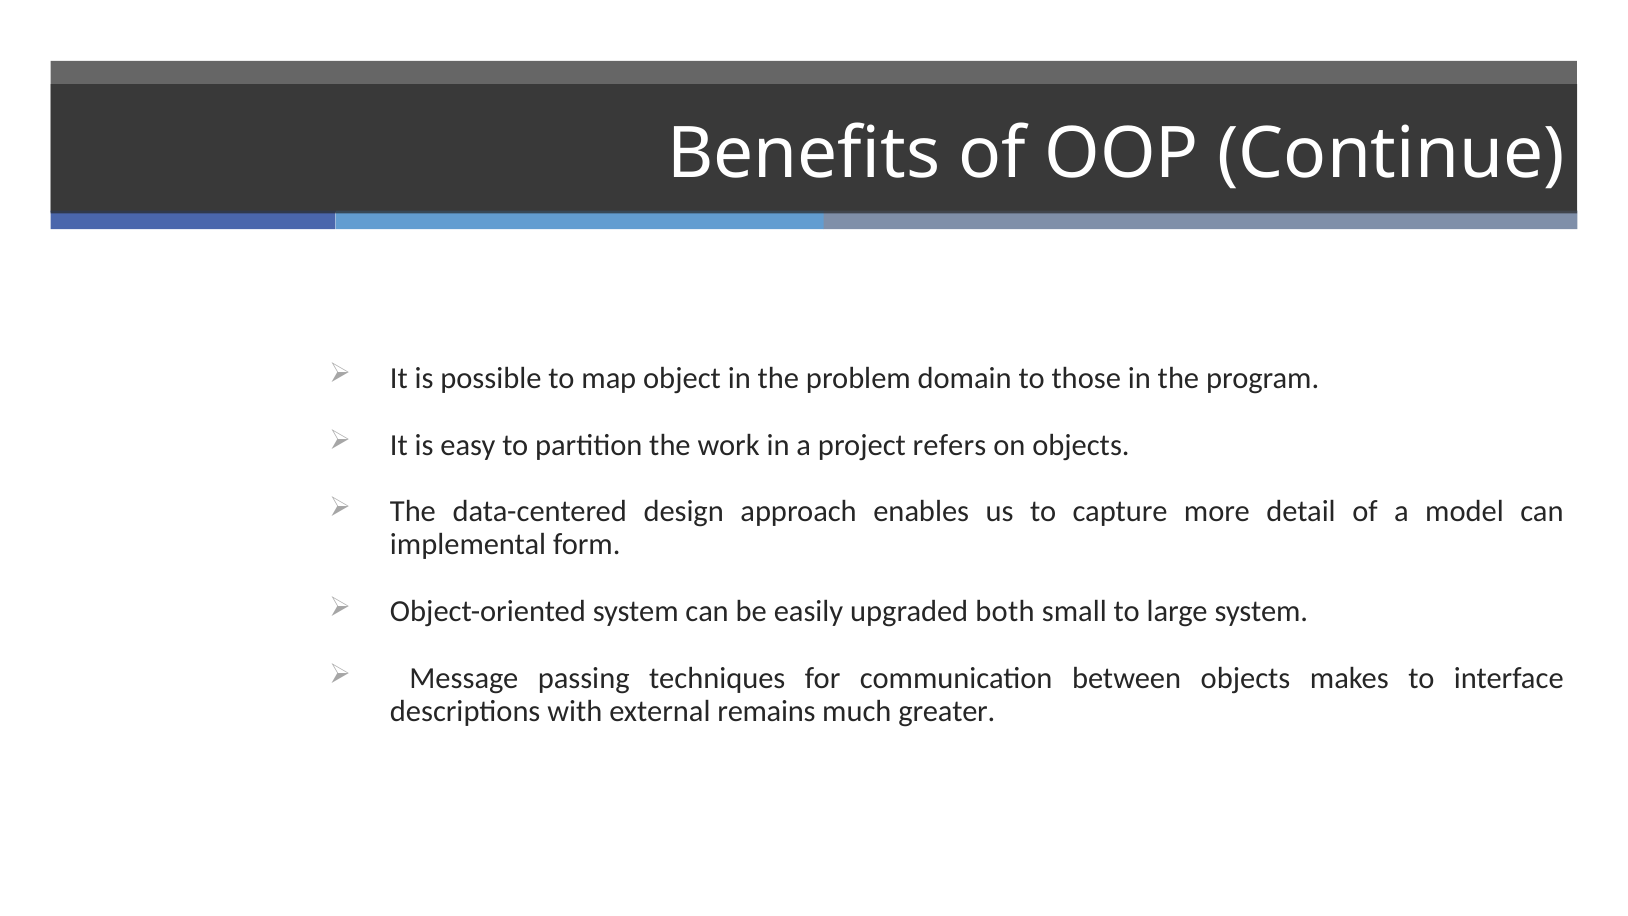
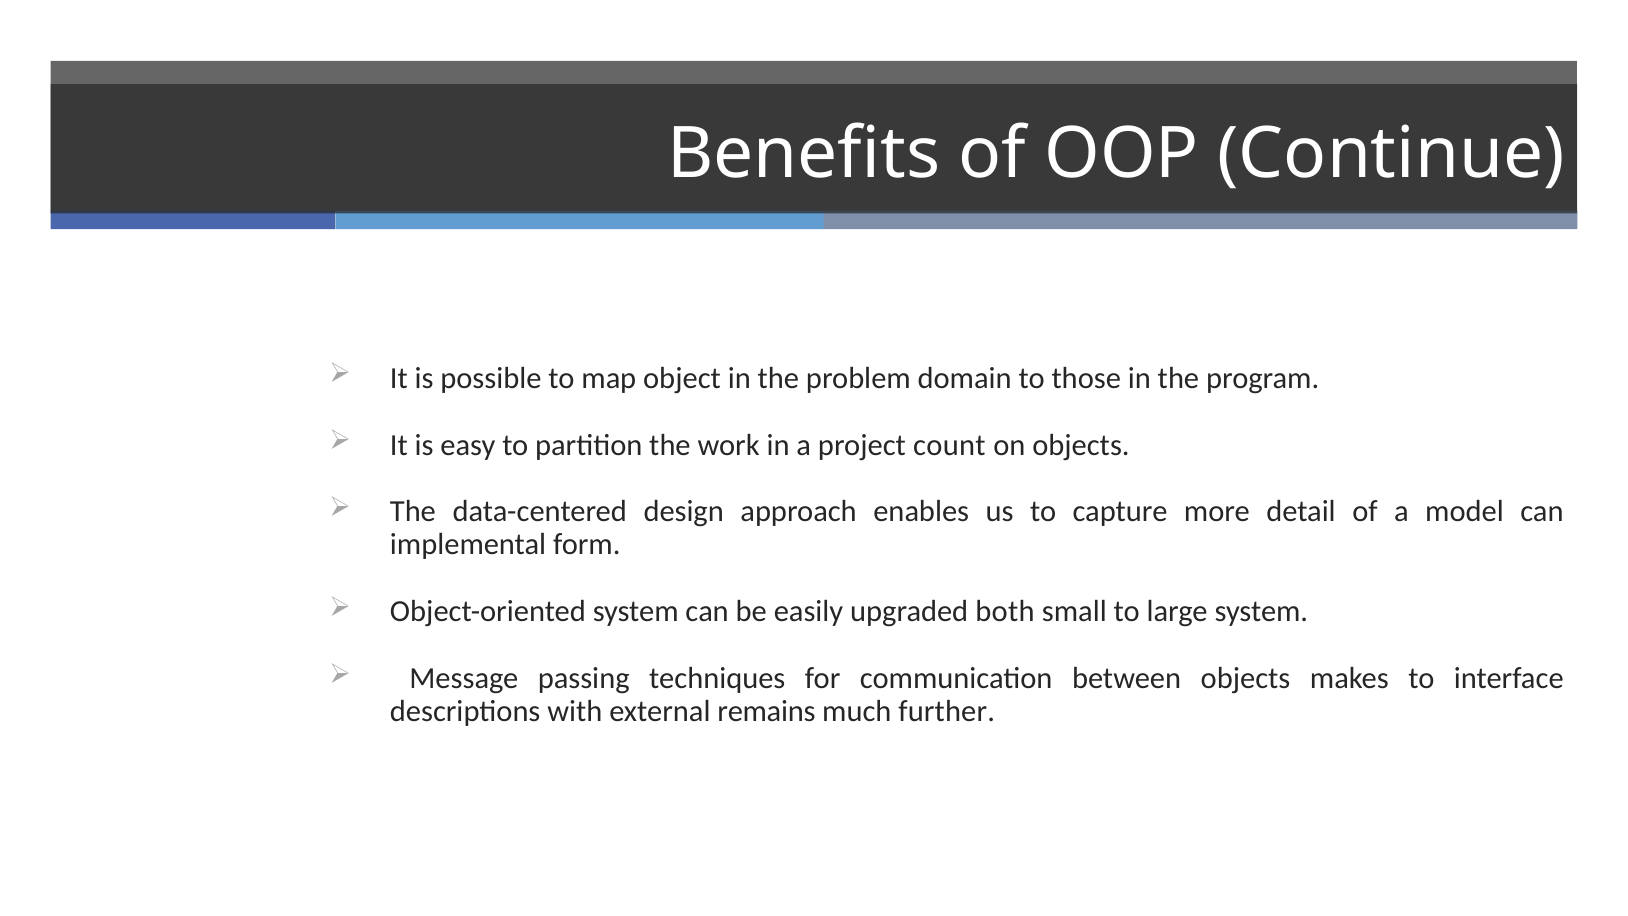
refers: refers -> count (949, 445)
greater: greater -> further (947, 712)
